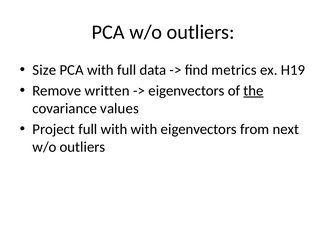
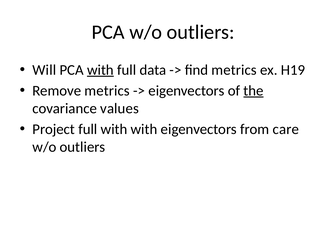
Size: Size -> Will (44, 70)
with underline: none -> present (100, 70)
Remove written: written -> metrics (107, 91)
next: next -> care (286, 129)
